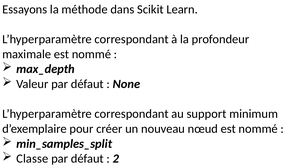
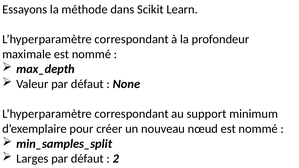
Classe: Classe -> Larges (32, 159)
